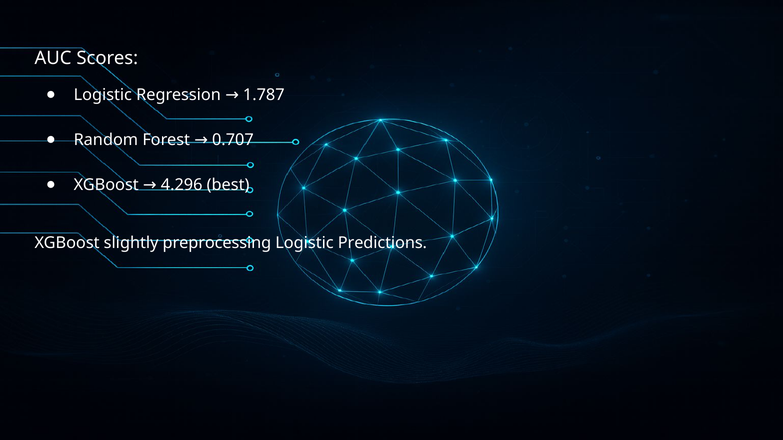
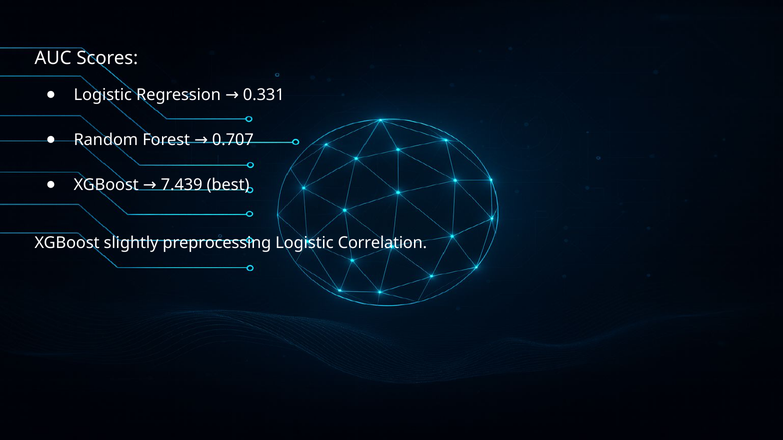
1.787: 1.787 -> 0.331 (264, 95)
4.296: 4.296 -> 7.439 (182, 185)
Predictions: Predictions -> Correlation (382, 243)
